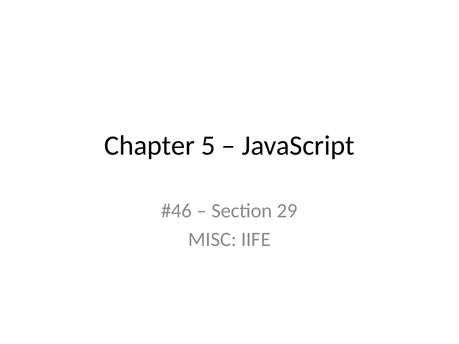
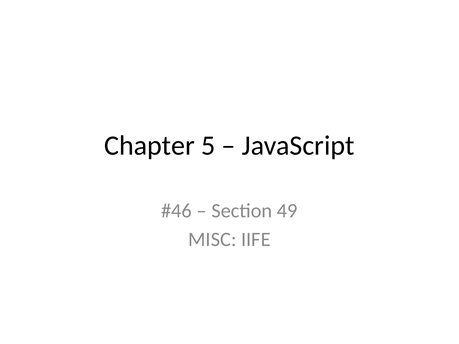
29: 29 -> 49 (287, 211)
